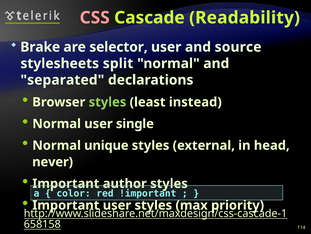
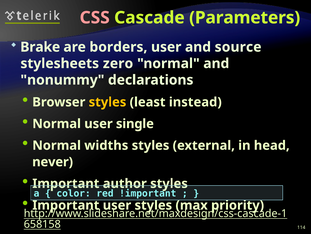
Readability: Readability -> Parameters (245, 18)
selector: selector -> borders (118, 47)
split: split -> zero (118, 63)
separated: separated -> nonummy (62, 80)
styles colour: light green -> yellow (107, 102)
unique: unique -> widths (106, 145)
